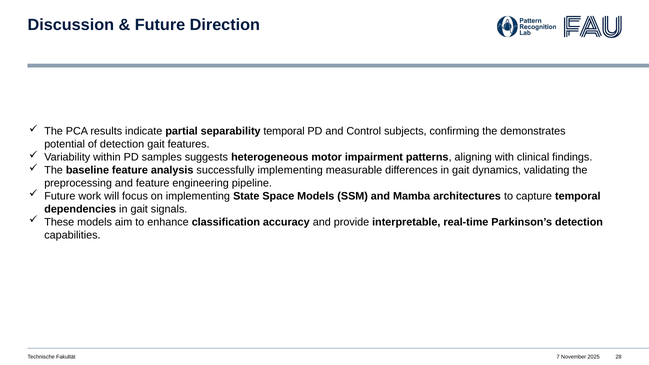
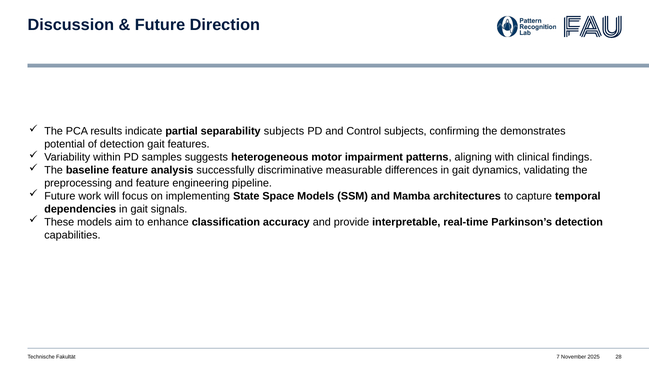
separability temporal: temporal -> subjects (284, 131)
successfully implementing: implementing -> discriminative (290, 170)
